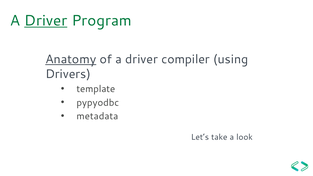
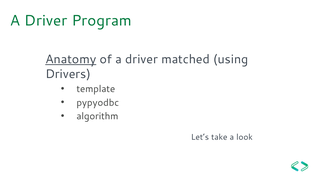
Driver underline: present -> none (46, 21)
compiler: compiler -> matched (186, 59)
metadata: metadata -> algorithm (97, 116)
